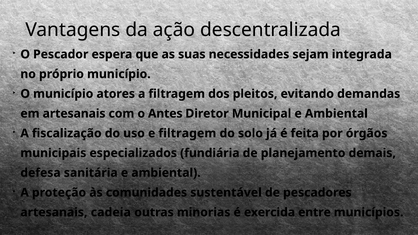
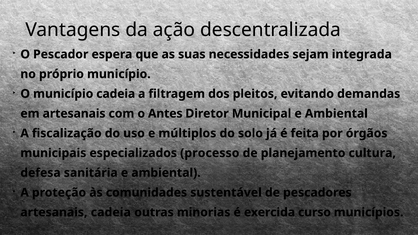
município atores: atores -> cadeia (116, 94)
e filtragem: filtragem -> múltiplos (187, 133)
fundiária: fundiária -> processo (210, 153)
demais: demais -> cultura (372, 153)
entre: entre -> curso (314, 212)
